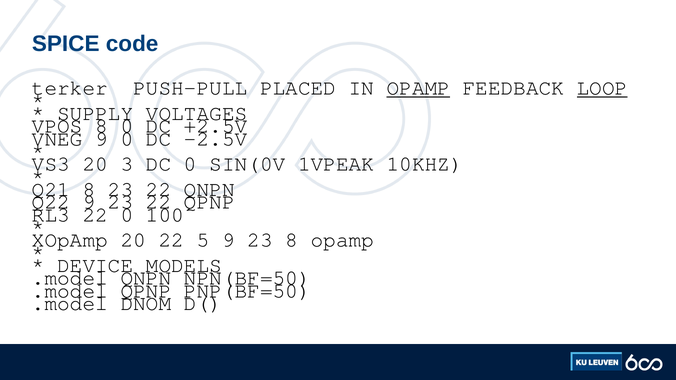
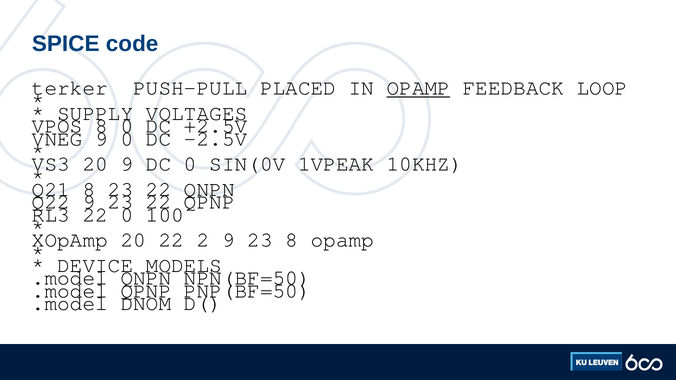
LOOP underline: present -> none (602, 88)
20 3: 3 -> 9 (127, 164)
5: 5 -> 2 (203, 240)
